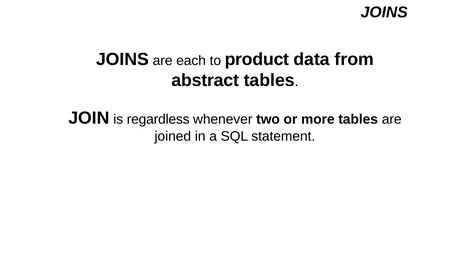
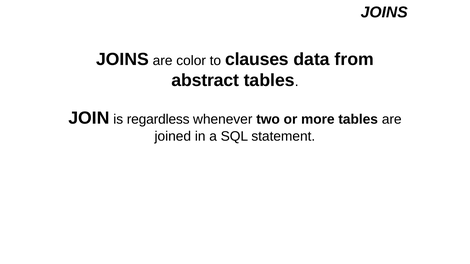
each: each -> color (191, 61)
product: product -> clauses (257, 59)
